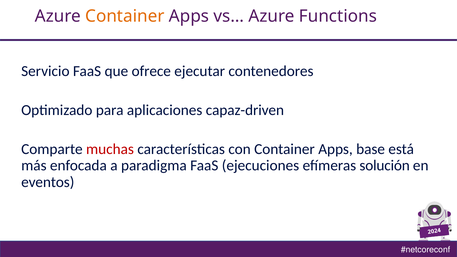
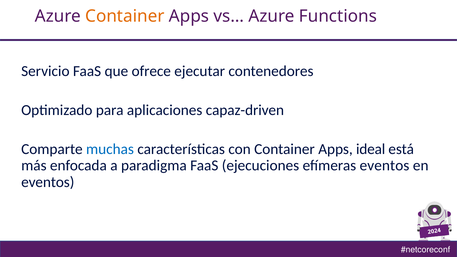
muchas colour: red -> blue (110, 149)
base: base -> ideal (371, 149)
efímeras solución: solución -> eventos (385, 166)
